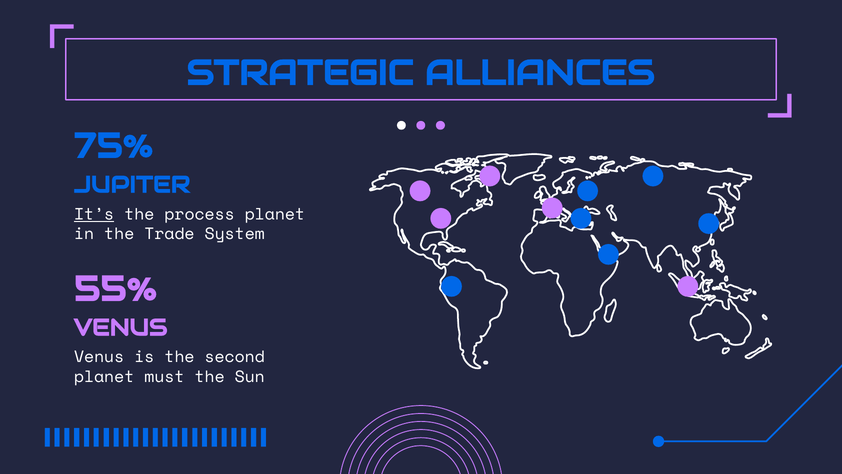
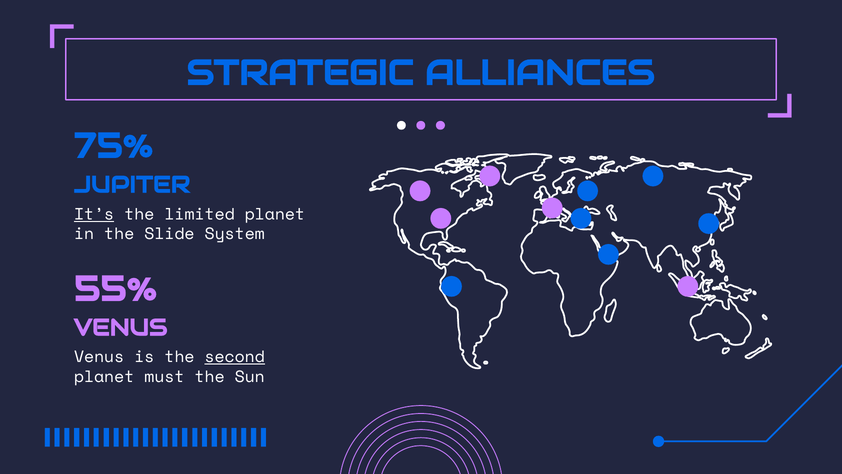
process: process -> limited (200, 214)
Trade: Trade -> Slide (169, 234)
second underline: none -> present (235, 357)
